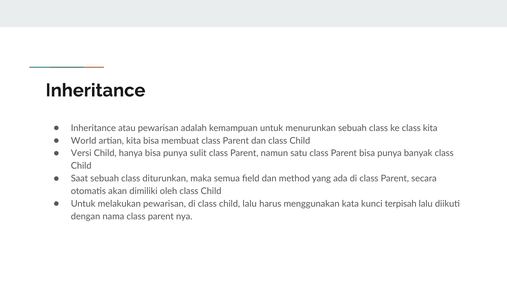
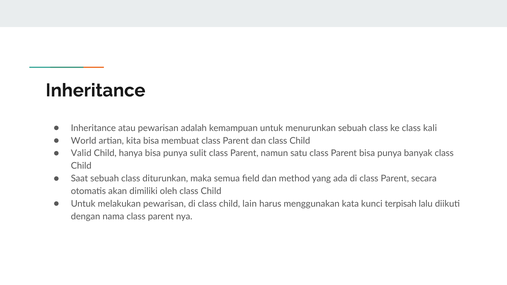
class kita: kita -> kali (430, 128)
Versi: Versi -> Valid (81, 153)
child lalu: lalu -> lain (250, 204)
